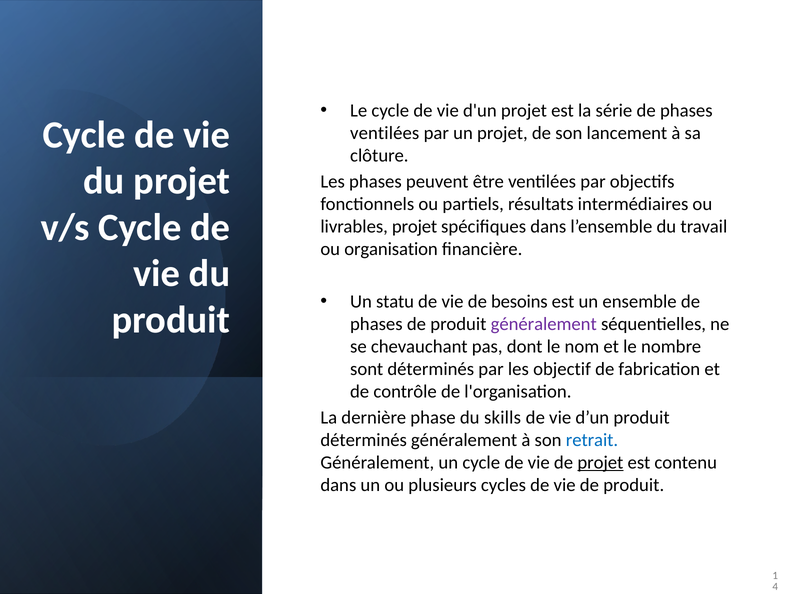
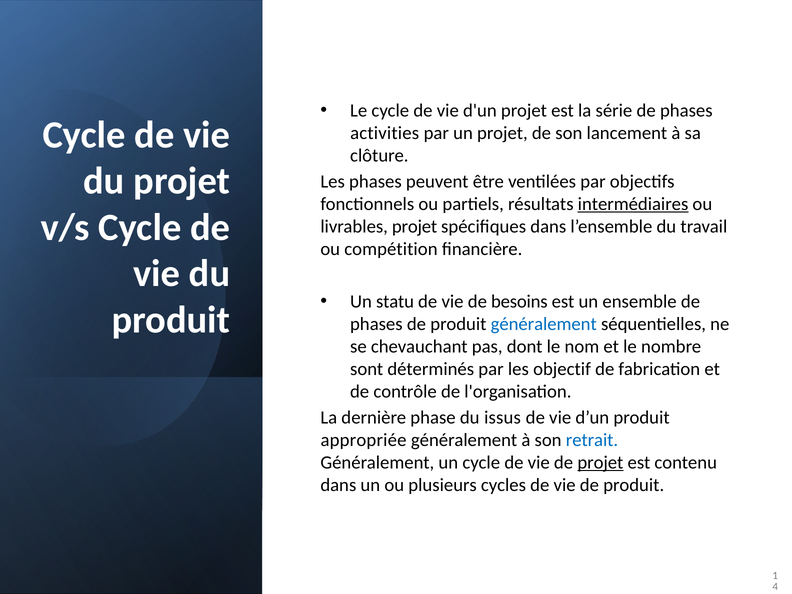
ventilées: ventilées -> activities (385, 133)
intermédiaires underline: none -> present (633, 204)
organisation: organisation -> compétition (391, 249)
généralement colour: purple -> blue (544, 324)
skills: skills -> issus (503, 418)
déterminés: déterminés -> appropriée (364, 440)
